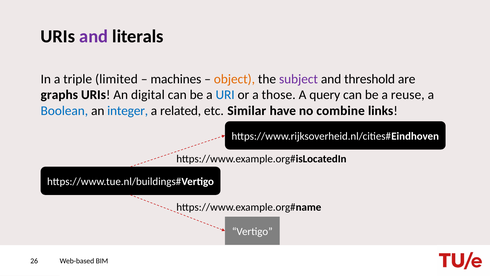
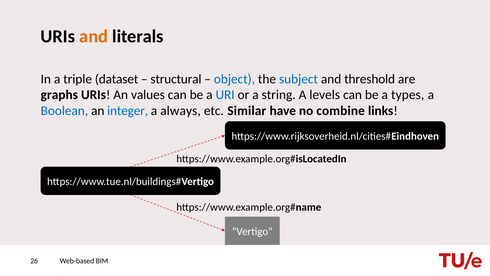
and colour: purple -> orange (94, 36)
limited: limited -> dataset (117, 79)
machines: machines -> structural (176, 79)
object colour: orange -> blue (234, 79)
subject colour: purple -> blue (298, 79)
digital: digital -> values (148, 95)
those: those -> string (279, 95)
query: query -> levels (325, 95)
reuse: reuse -> types (408, 95)
related: related -> always (181, 111)
